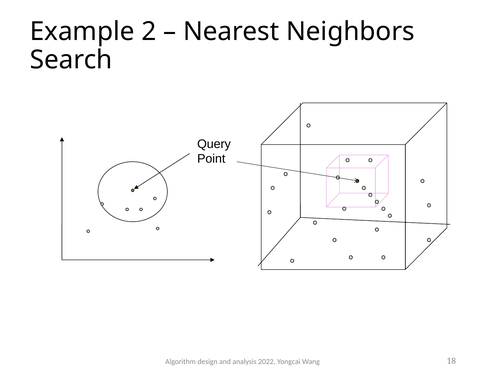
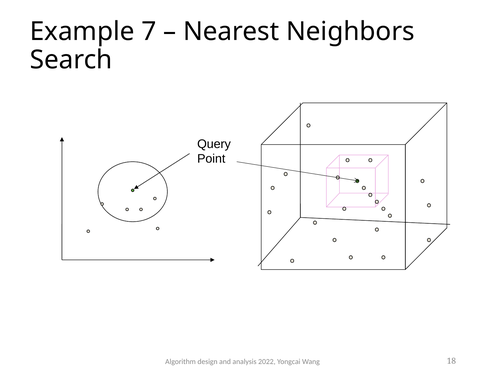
2: 2 -> 7 (149, 32)
